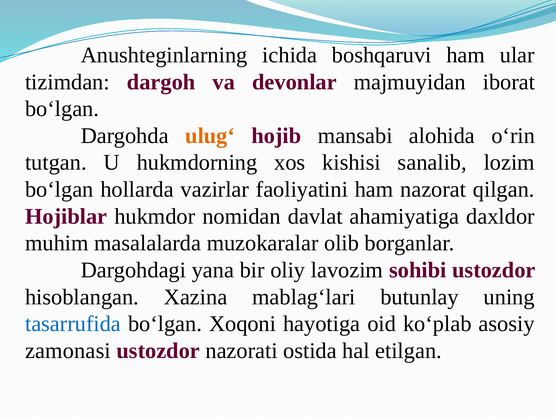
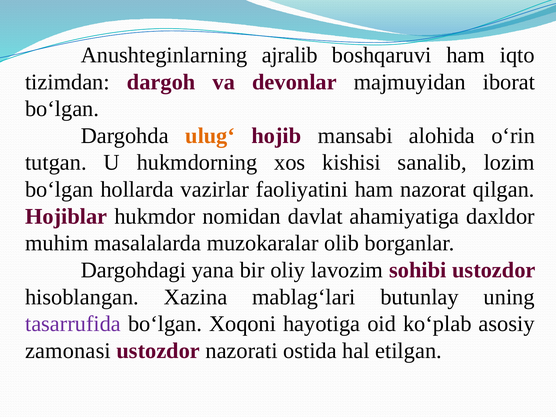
ichida: ichida -> ajralib (290, 55)
ular: ular -> iqto (517, 55)
tasarrufida colour: blue -> purple (73, 324)
